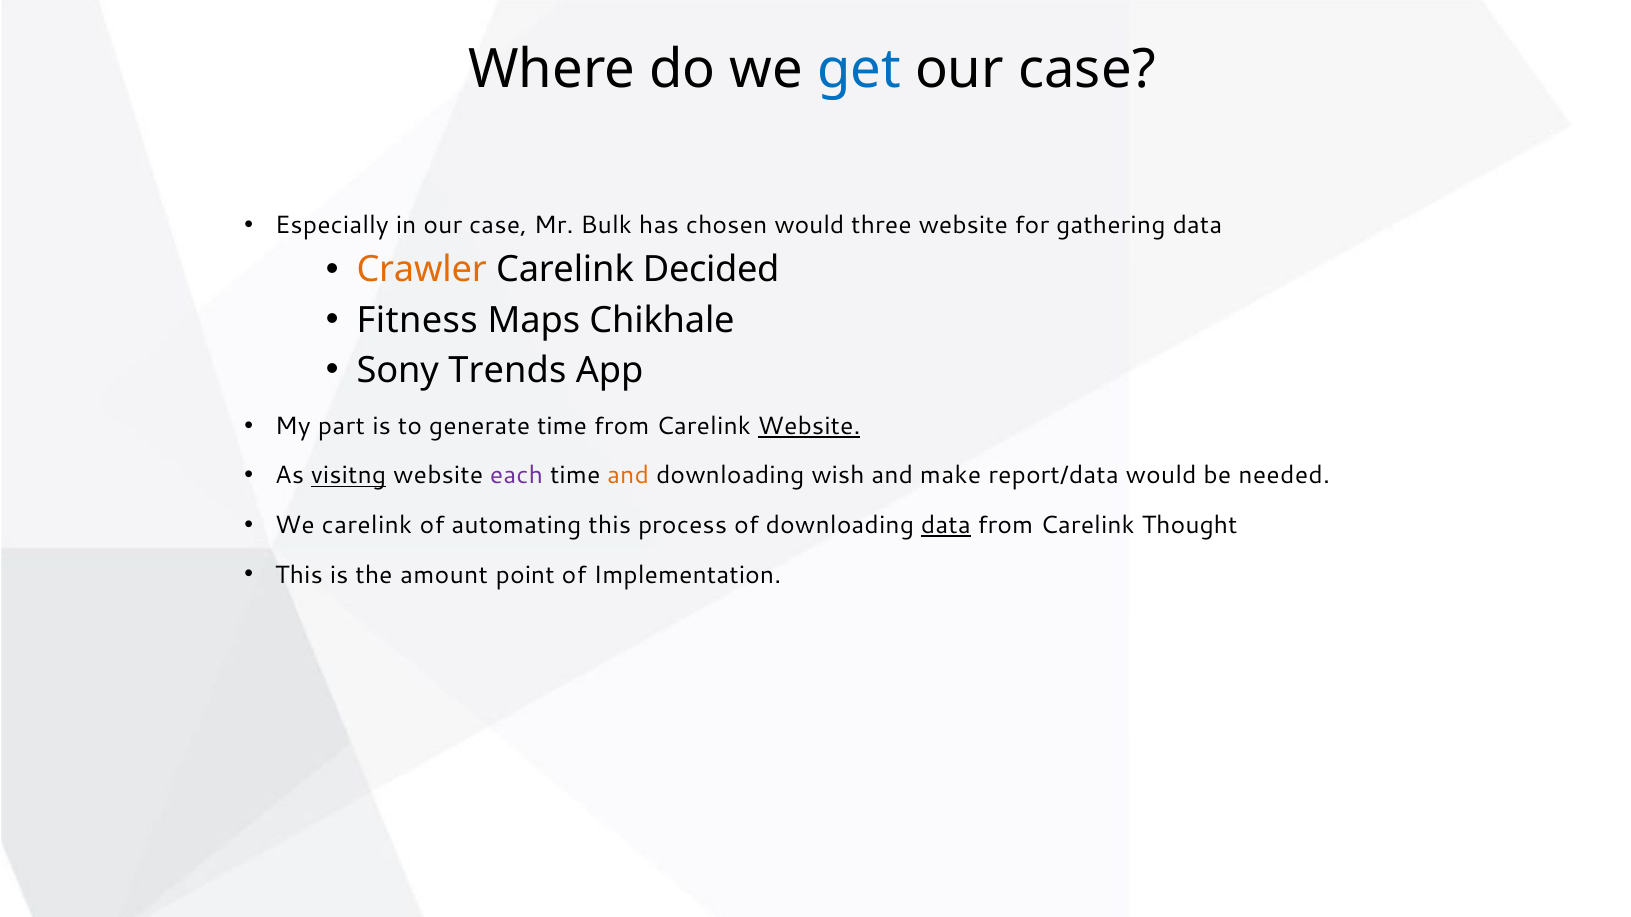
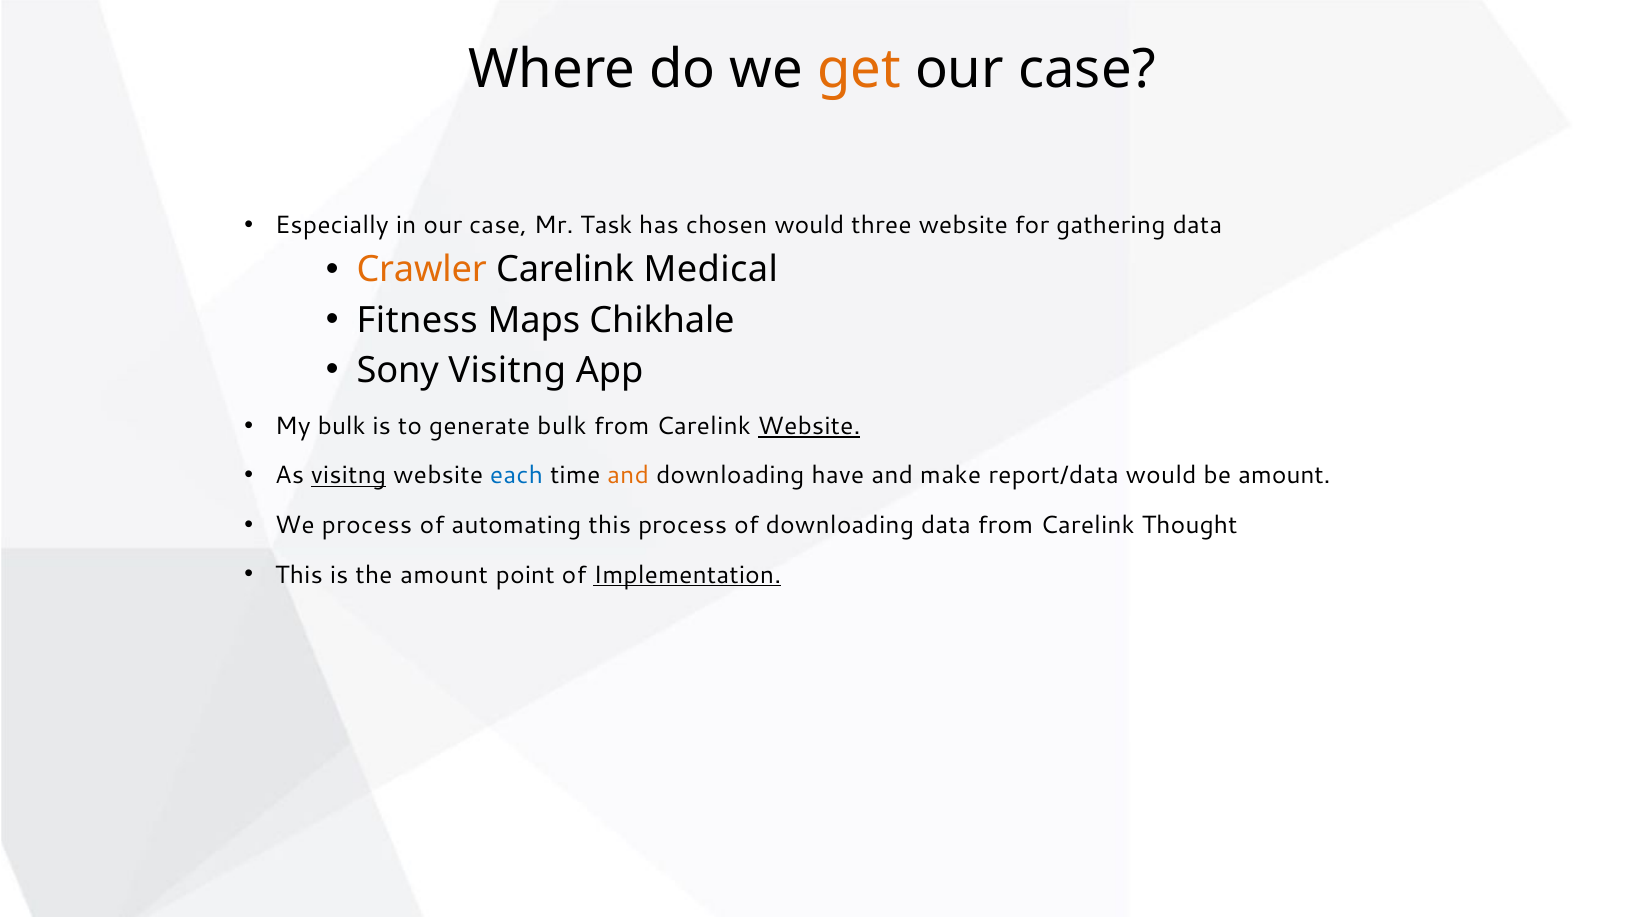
get colour: blue -> orange (859, 70)
Bulk: Bulk -> Task (606, 226)
Decided: Decided -> Medical (711, 270)
Sony Trends: Trends -> Visitng (507, 371)
My part: part -> bulk (342, 426)
generate time: time -> bulk (562, 426)
each colour: purple -> blue (517, 476)
wish: wish -> have (838, 476)
be needed: needed -> amount (1284, 476)
We carelink: carelink -> process (367, 526)
data underline: present -> none (946, 526)
Implementation underline: none -> present (687, 575)
